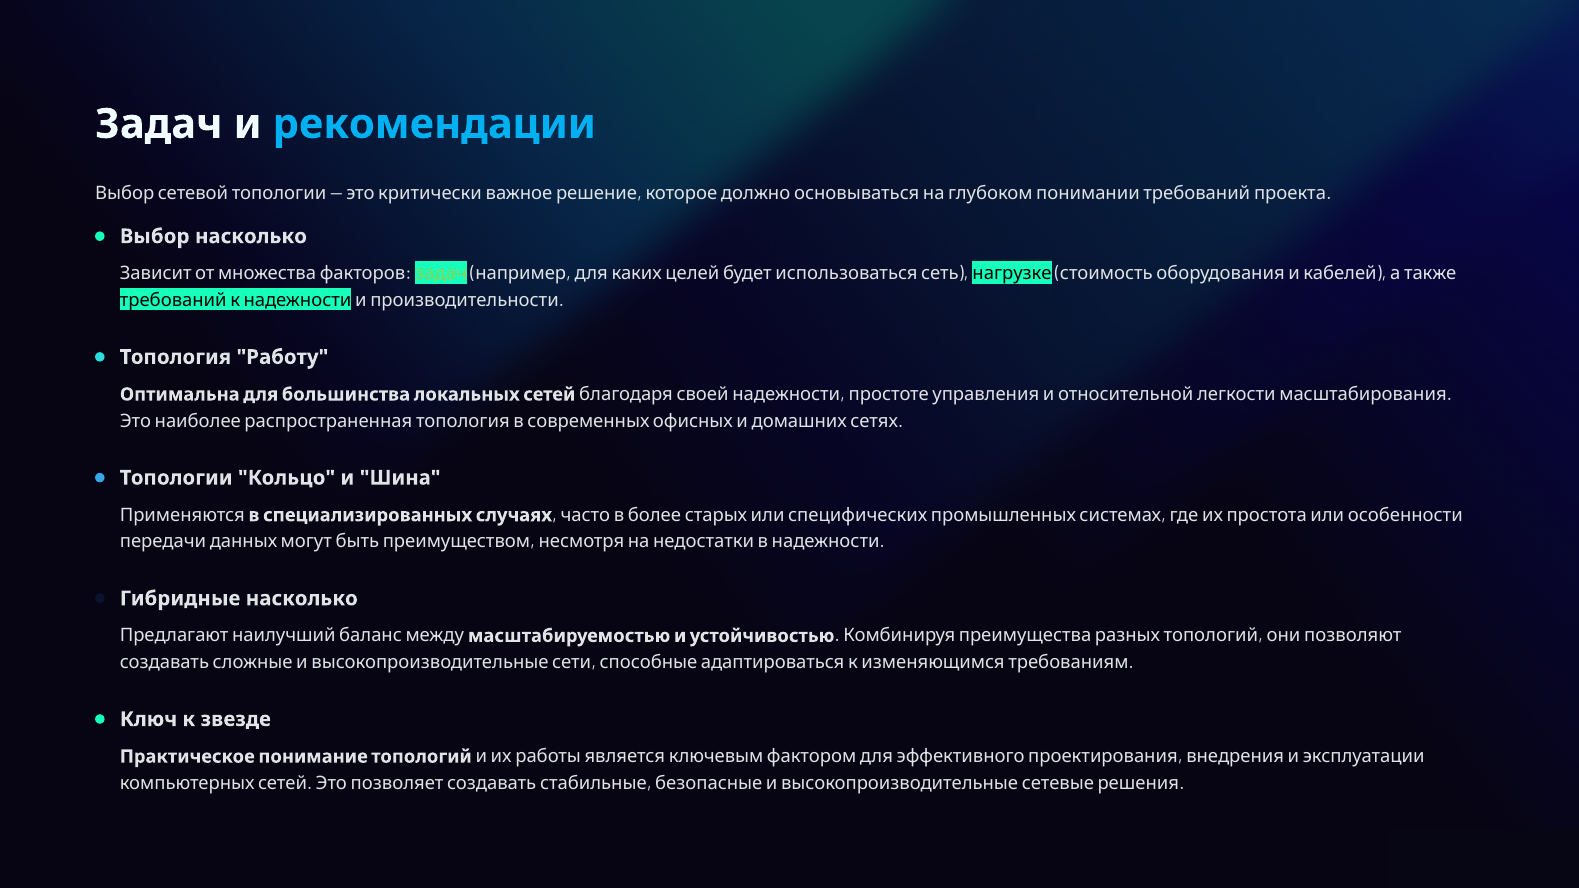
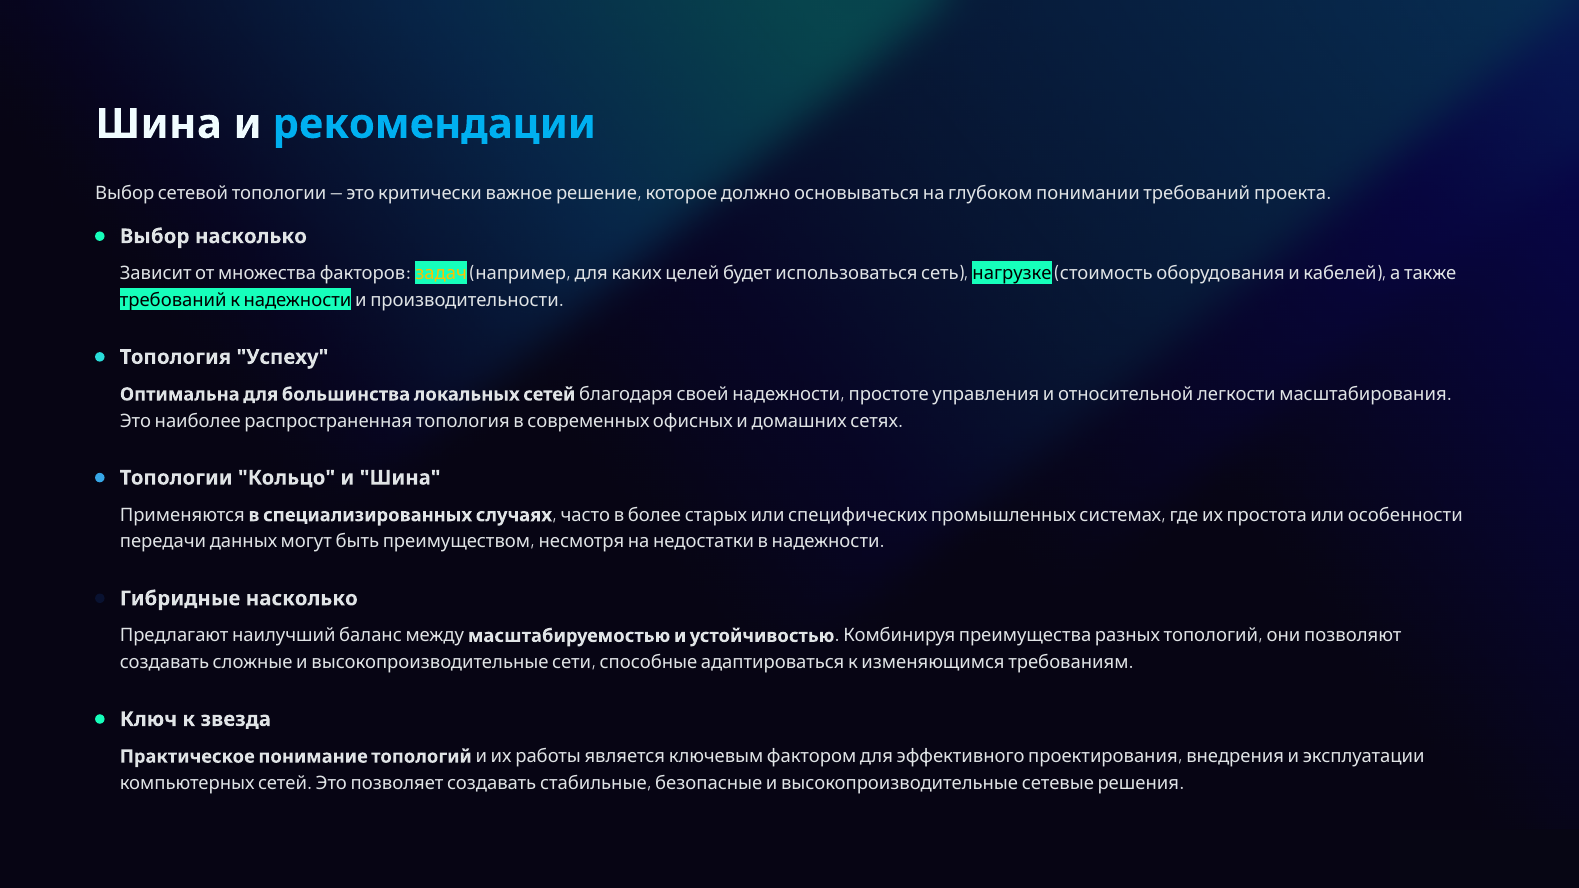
Задач: Задач -> Шина (159, 124)
задач colour: light green -> yellow (441, 274)
Работу: Работу -> Успеху (282, 357)
звезде: звезде -> звезда (236, 719)
